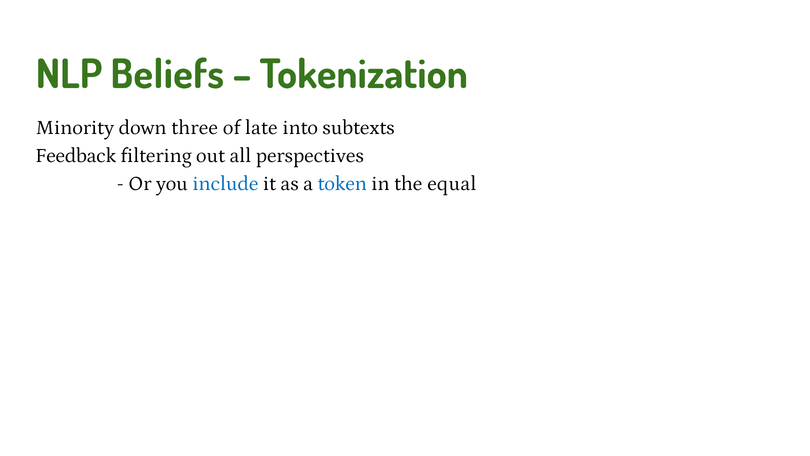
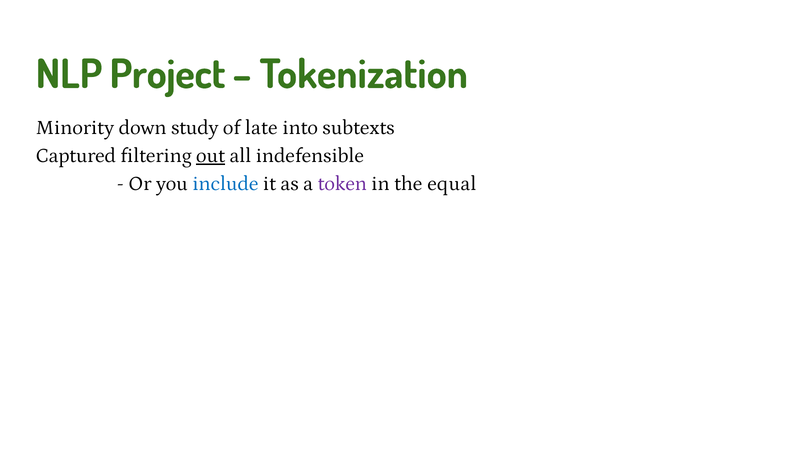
Beliefs: Beliefs -> Project (168, 75)
three: three -> study (195, 127)
Feedback: Feedback -> Captured (76, 155)
out underline: none -> present (211, 155)
perspectives: perspectives -> indefensible (310, 155)
token colour: blue -> purple (342, 183)
